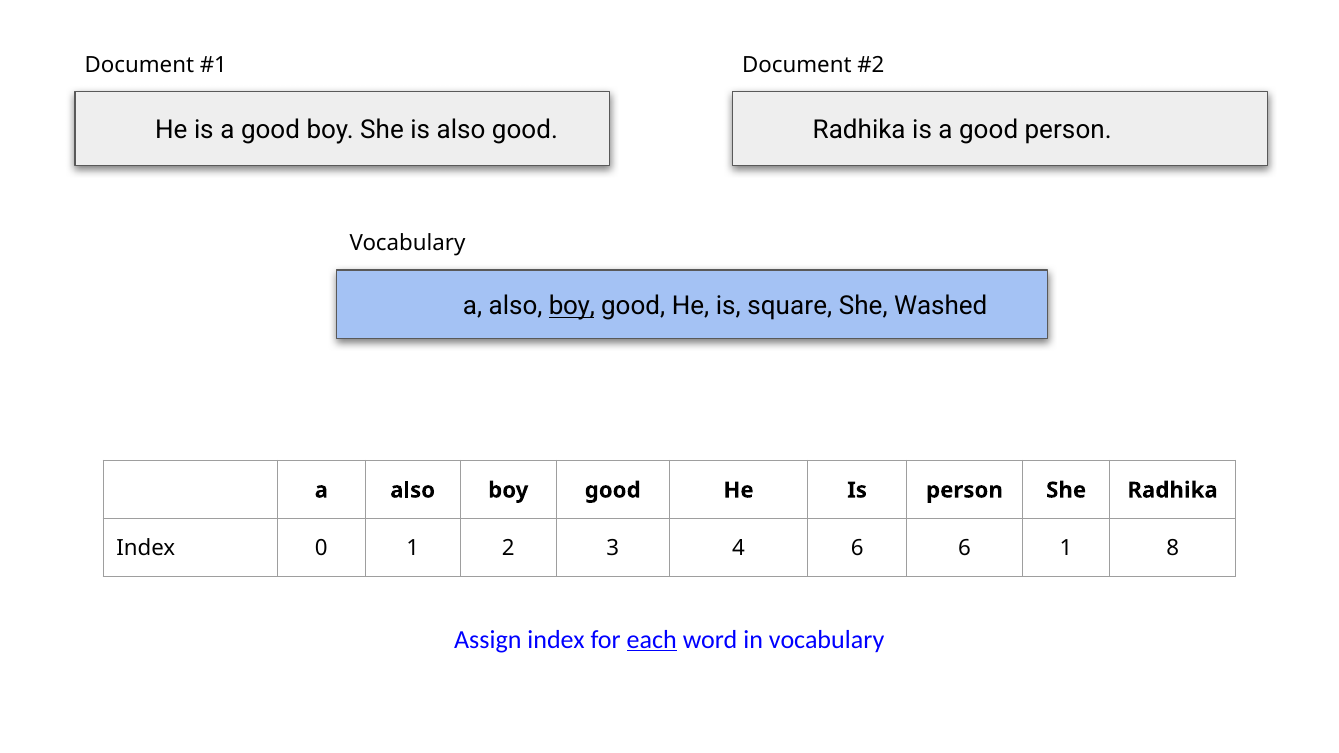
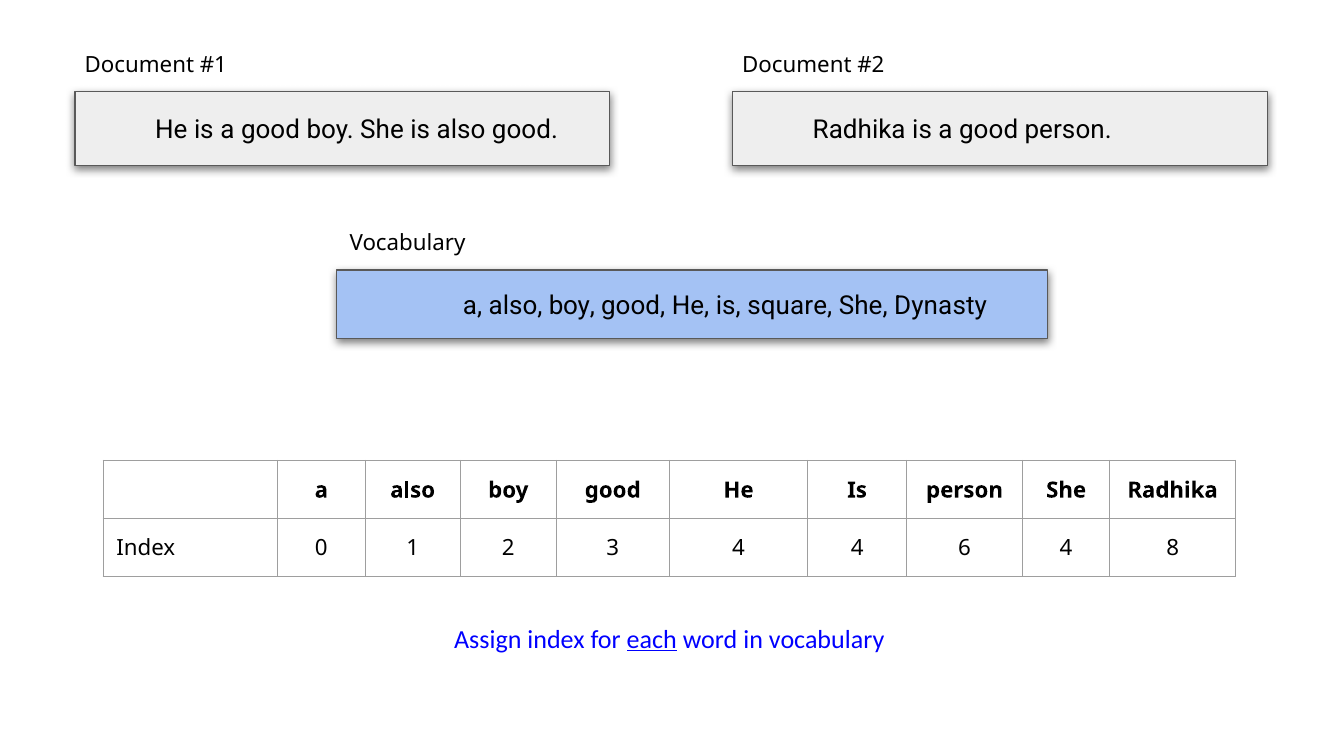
boy underline: present -> none (572, 306)
Washed: Washed -> Dynasty (941, 306)
4 6: 6 -> 4 (857, 548)
6 1: 1 -> 4 (1066, 548)
